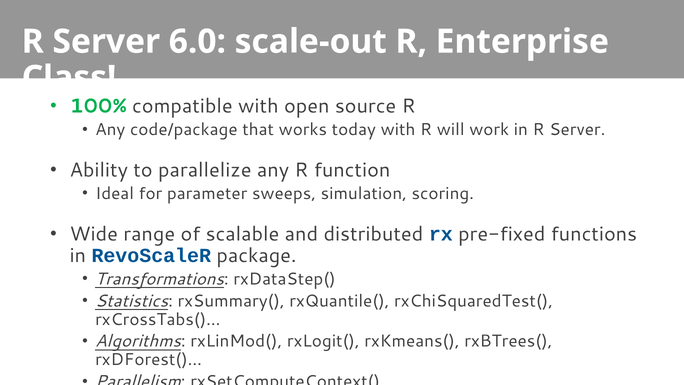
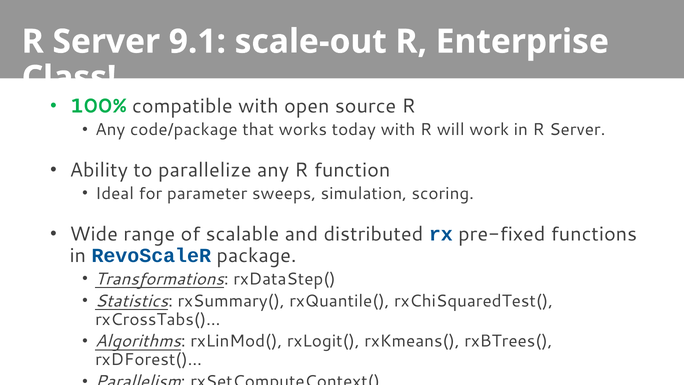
6.0: 6.0 -> 9.1 (197, 42)
